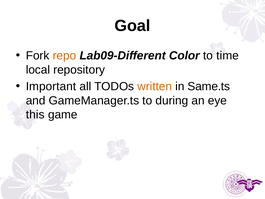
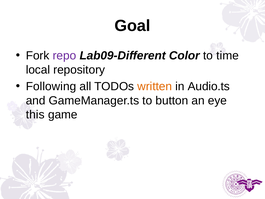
repo colour: orange -> purple (64, 56)
Important: Important -> Following (51, 86)
Same.ts: Same.ts -> Audio.ts (209, 86)
during: during -> button (172, 100)
